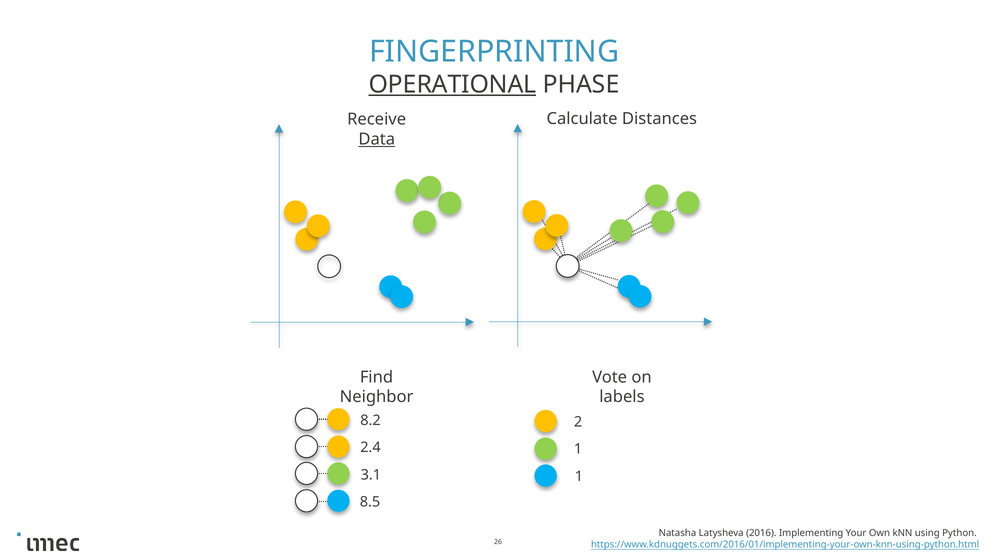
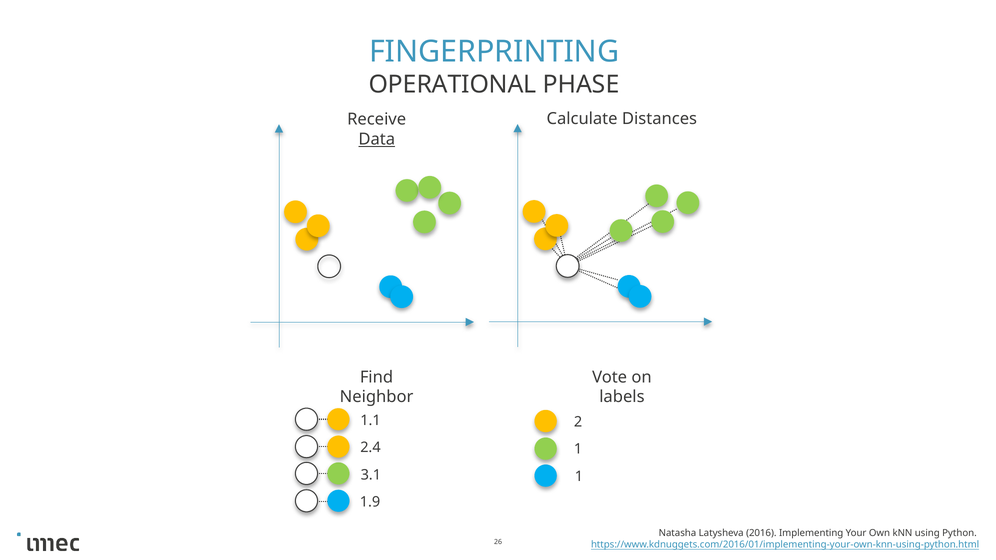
OPERATIONAL underline: present -> none (453, 84)
8.2: 8.2 -> 1.1 (371, 420)
8.5: 8.5 -> 1.9 (370, 502)
